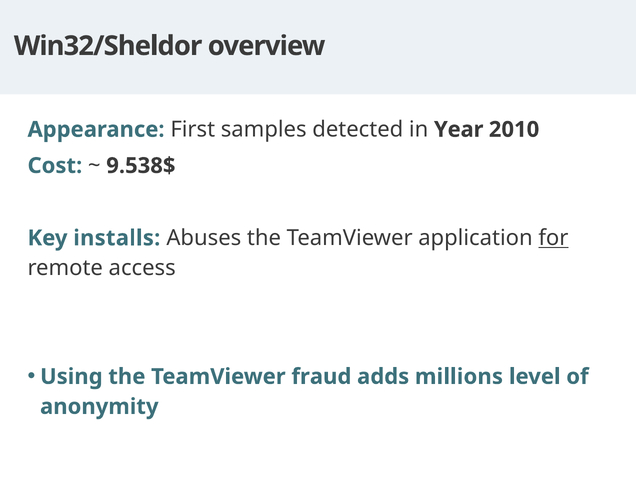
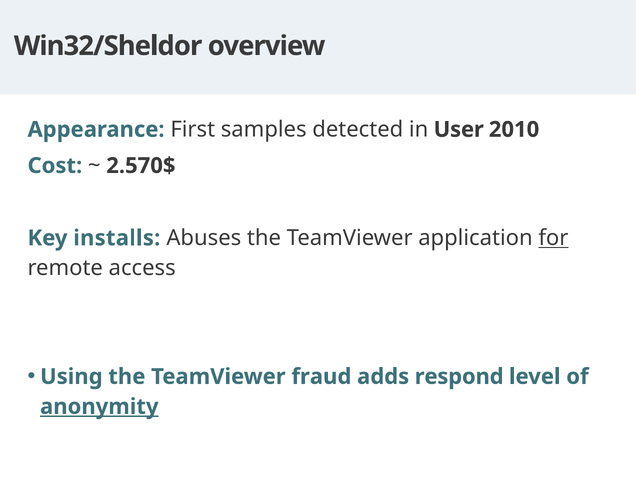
Year: Year -> User (459, 130)
9.538$: 9.538$ -> 2.570$ (141, 166)
millions: millions -> respond (459, 377)
anonymity underline: none -> present (99, 407)
